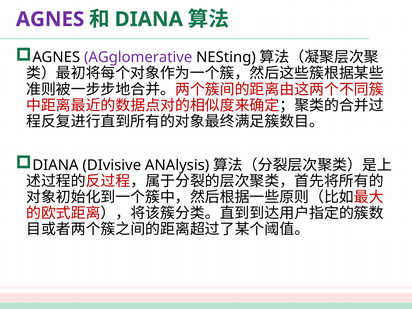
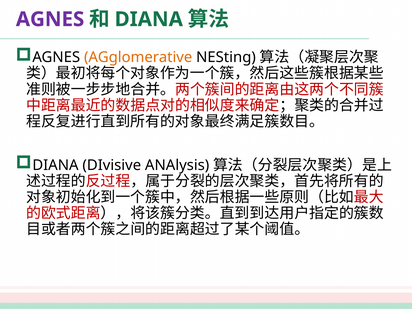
AGglomerative colour: purple -> orange (138, 57)
